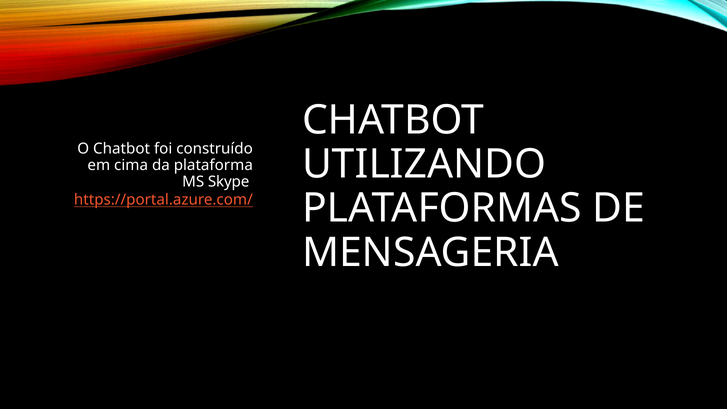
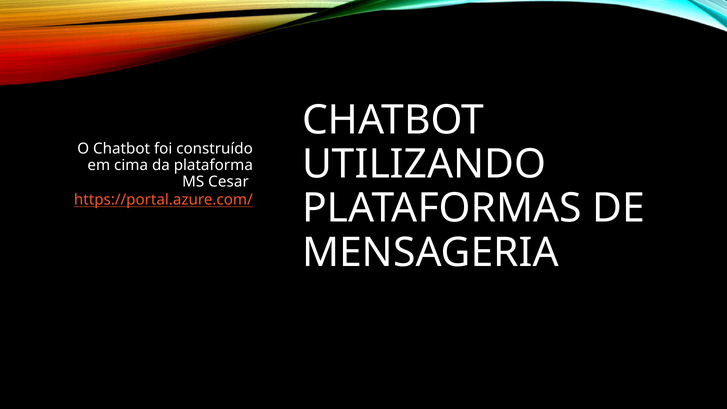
Skype: Skype -> Cesar (228, 182)
